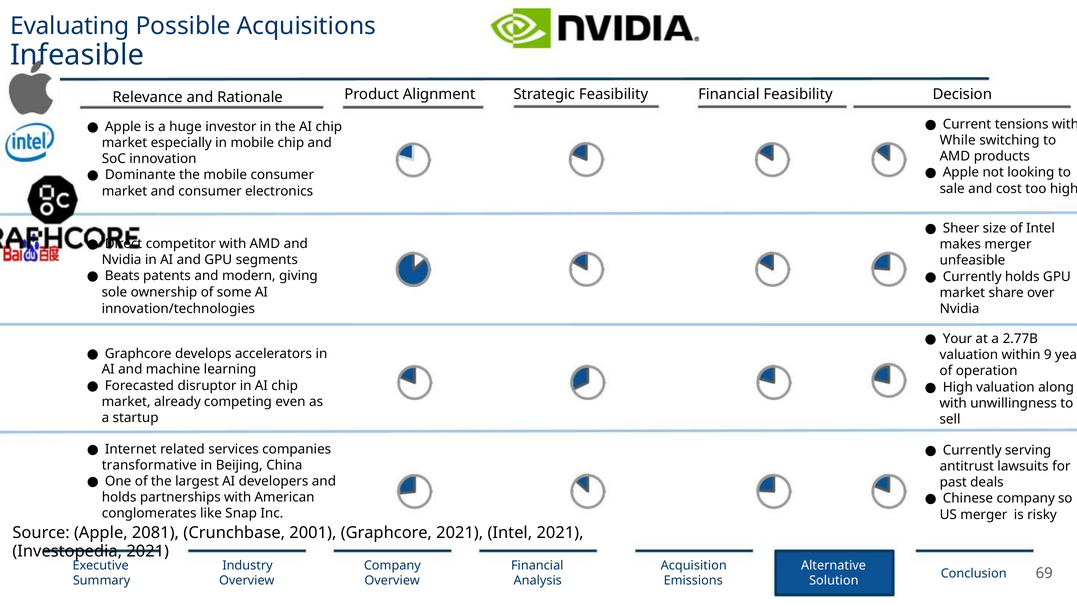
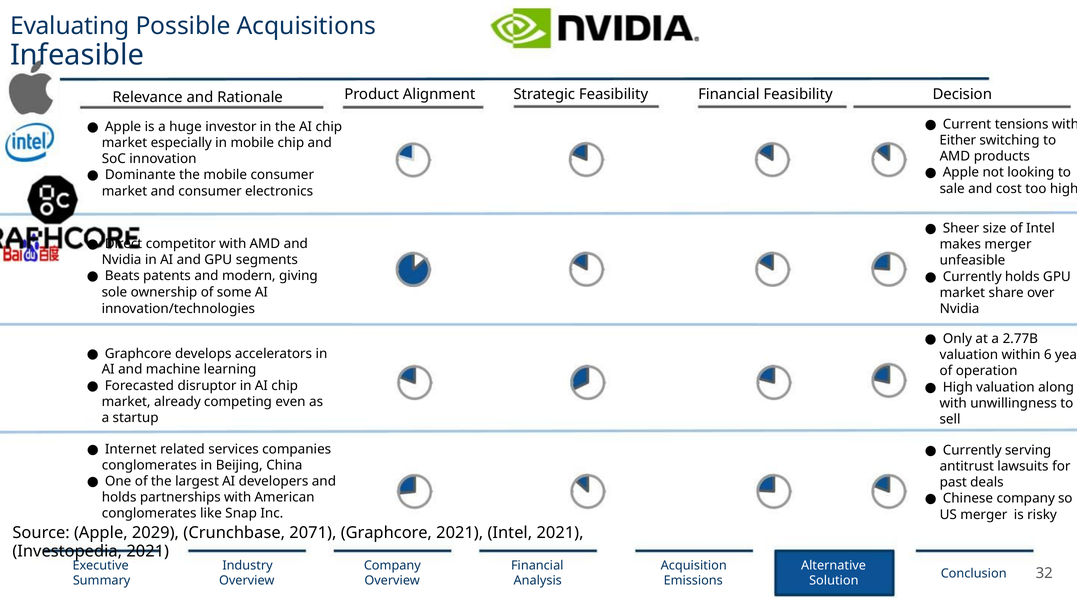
While: While -> Either (958, 140)
Your: Your -> Only (957, 339)
9: 9 -> 6 (1048, 355)
transformative: transformative -> conglomerates (149, 465)
2081: 2081 -> 2029 (155, 533)
2001: 2001 -> 2071 (313, 533)
69: 69 -> 32 (1044, 573)
